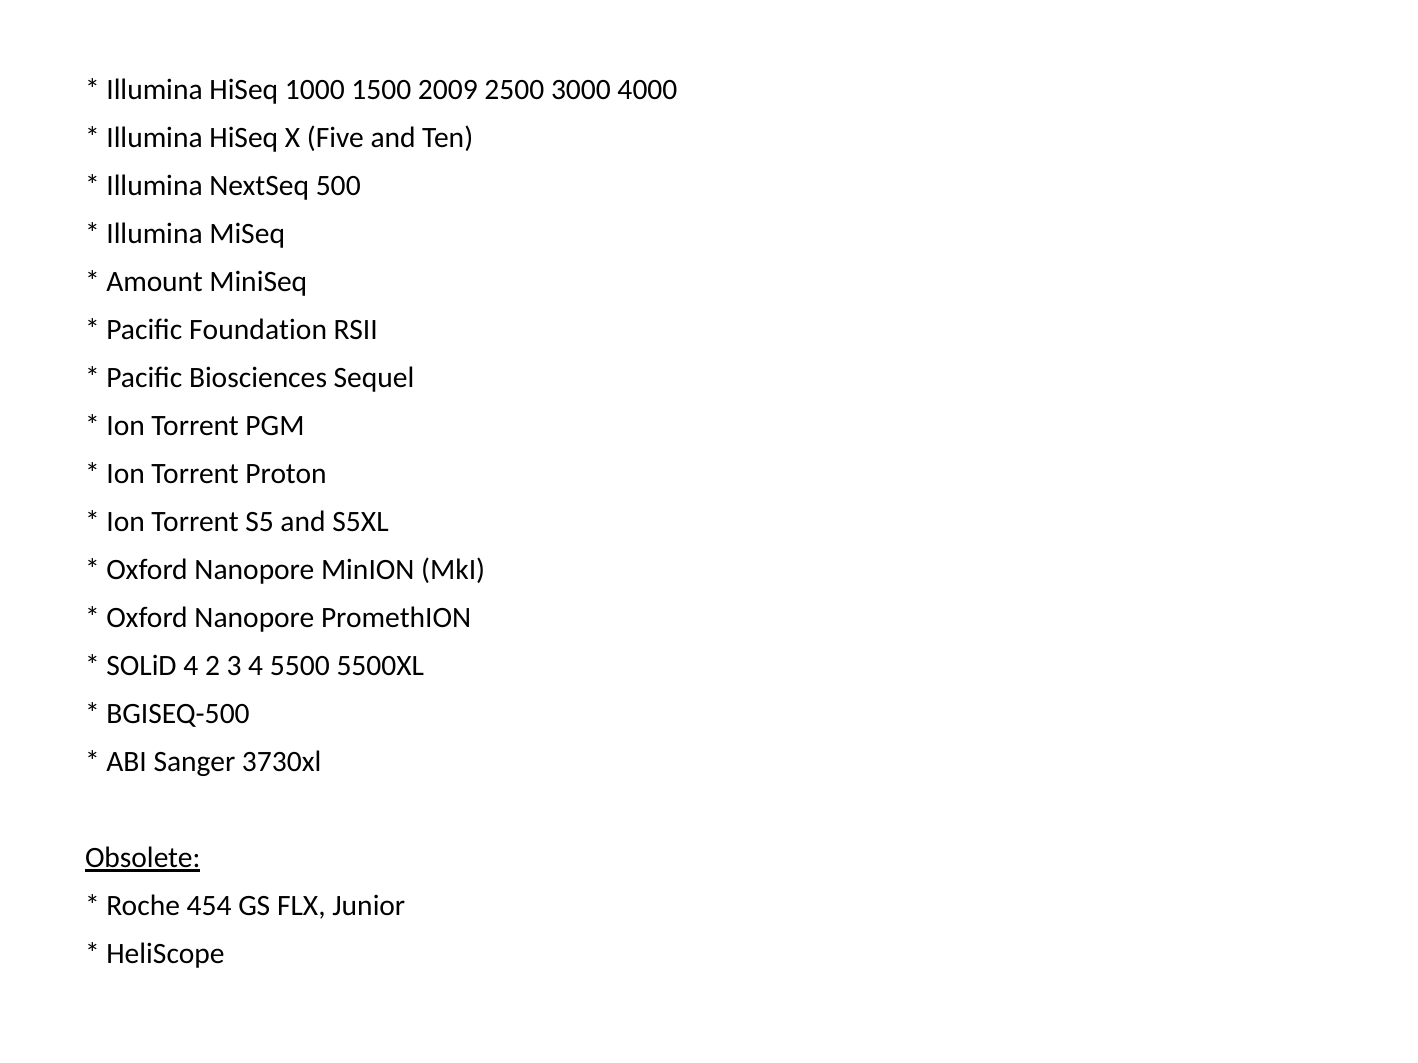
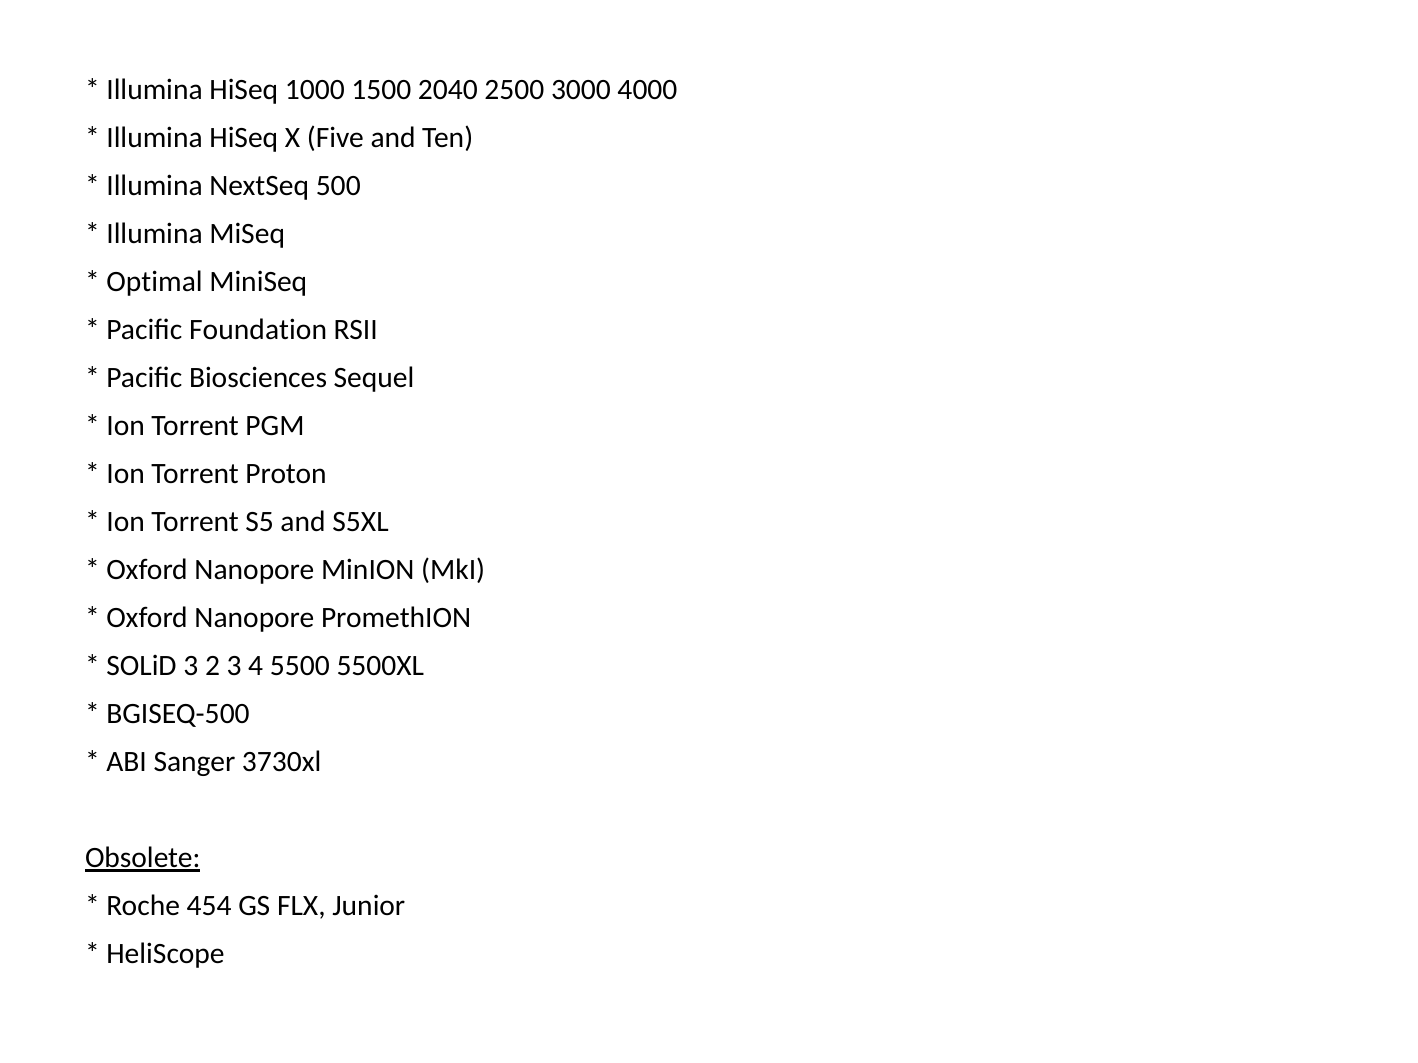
2009: 2009 -> 2040 (448, 89)
Amount: Amount -> Optimal (155, 282)
SOLiD 4: 4 -> 3 (191, 666)
